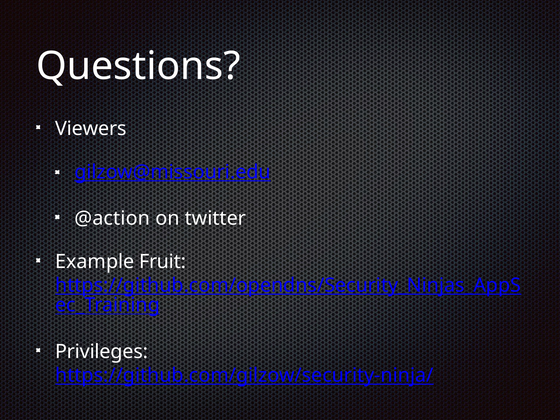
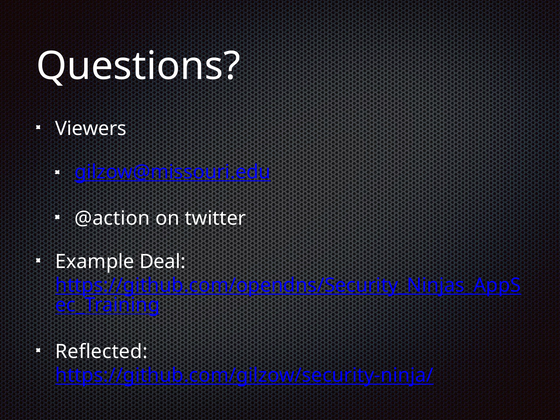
Fruit: Fruit -> Deal (163, 262)
Privileges: Privileges -> Reflected (101, 352)
